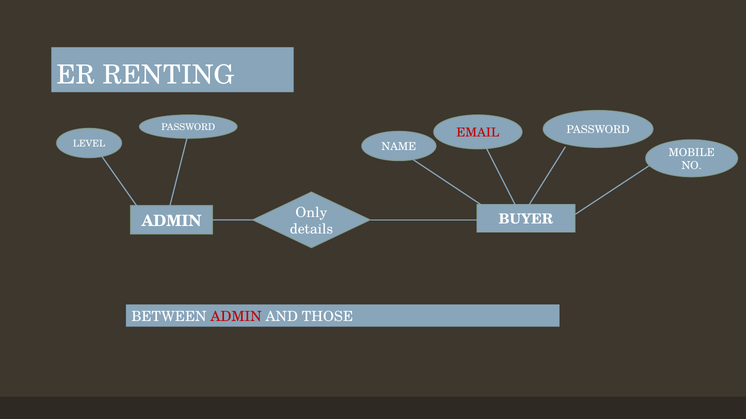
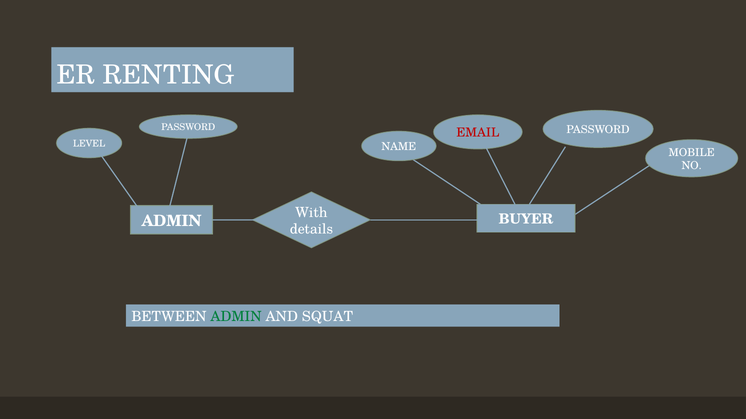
Only: Only -> With (311, 213)
ADMIN colour: red -> green (236, 317)
THOSE: THOSE -> SQUAT (327, 317)
